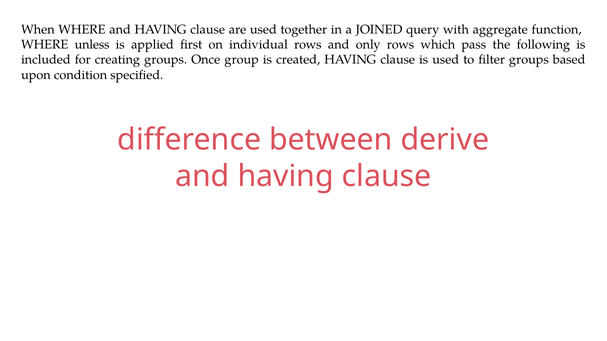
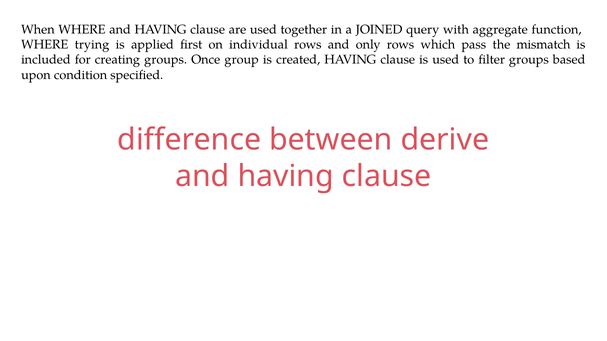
unless: unless -> trying (92, 45)
following: following -> mismatch (543, 45)
